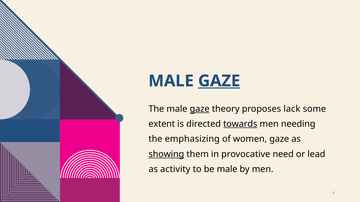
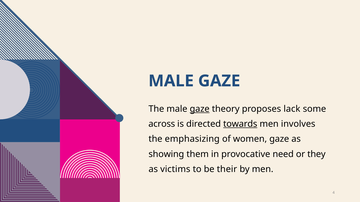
GAZE underline: present -> none (219, 81)
extent: extent -> across (162, 124)
needing: needing -> involves (298, 124)
showing underline: present -> none (166, 154)
lead: lead -> they (316, 154)
activity: activity -> victims (175, 170)
be male: male -> their (227, 170)
